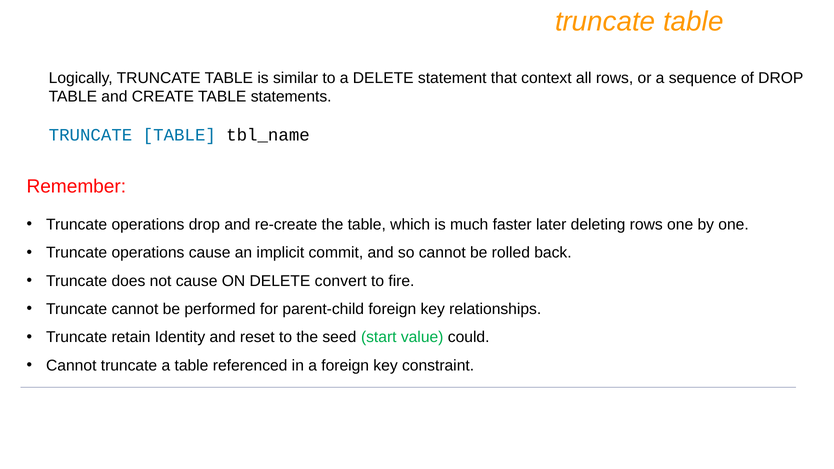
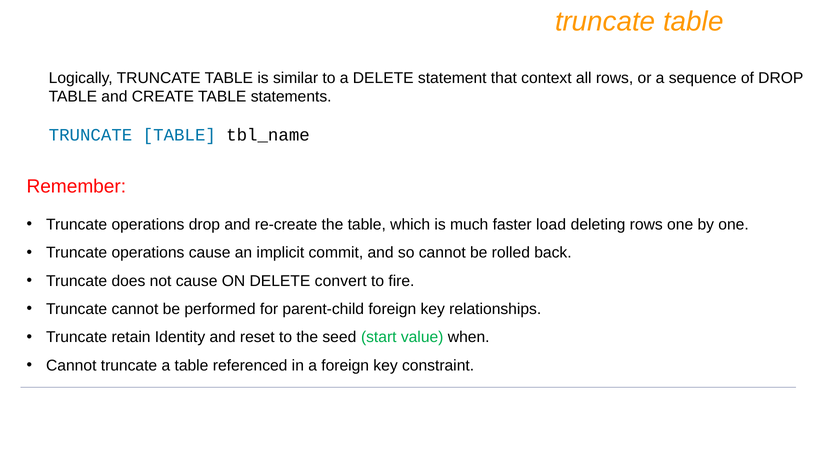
later: later -> load (551, 225)
could: could -> when (469, 337)
